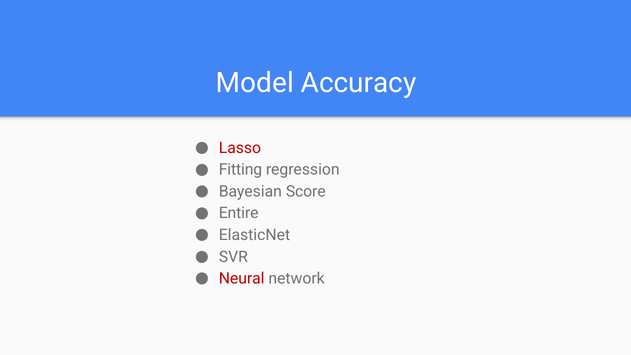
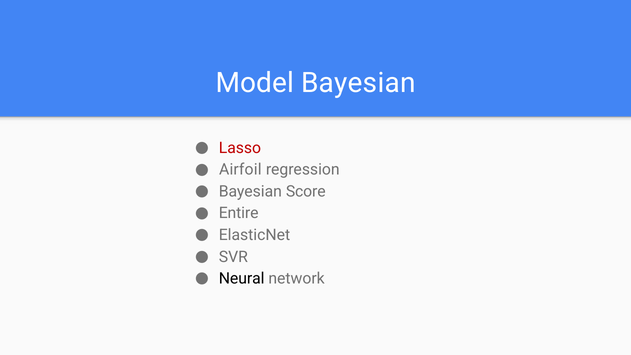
Model Accuracy: Accuracy -> Bayesian (358, 83)
Fitting: Fitting -> Airfoil (240, 170)
Neural colour: red -> black (242, 279)
